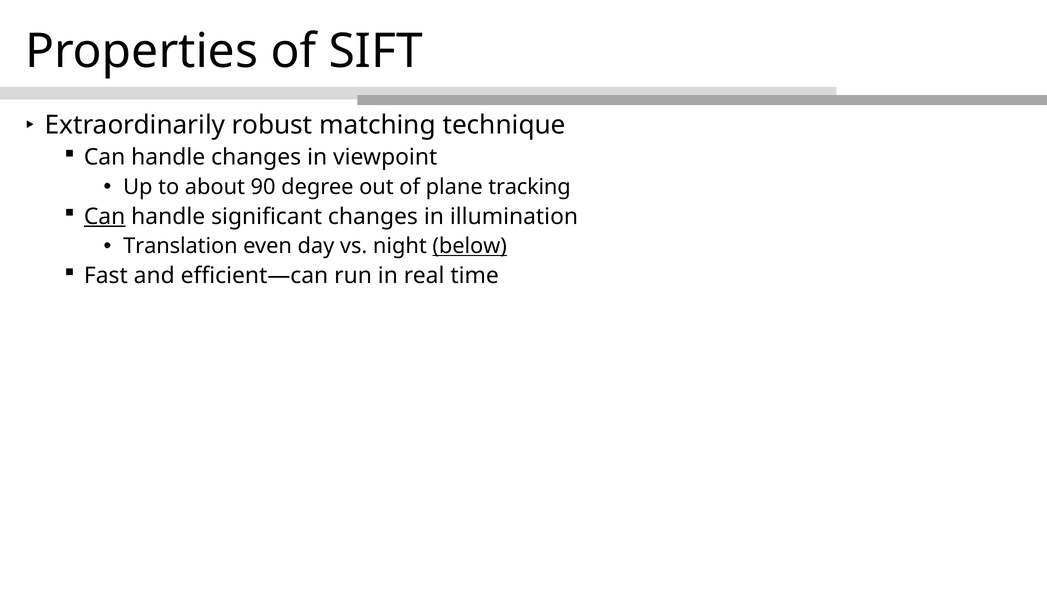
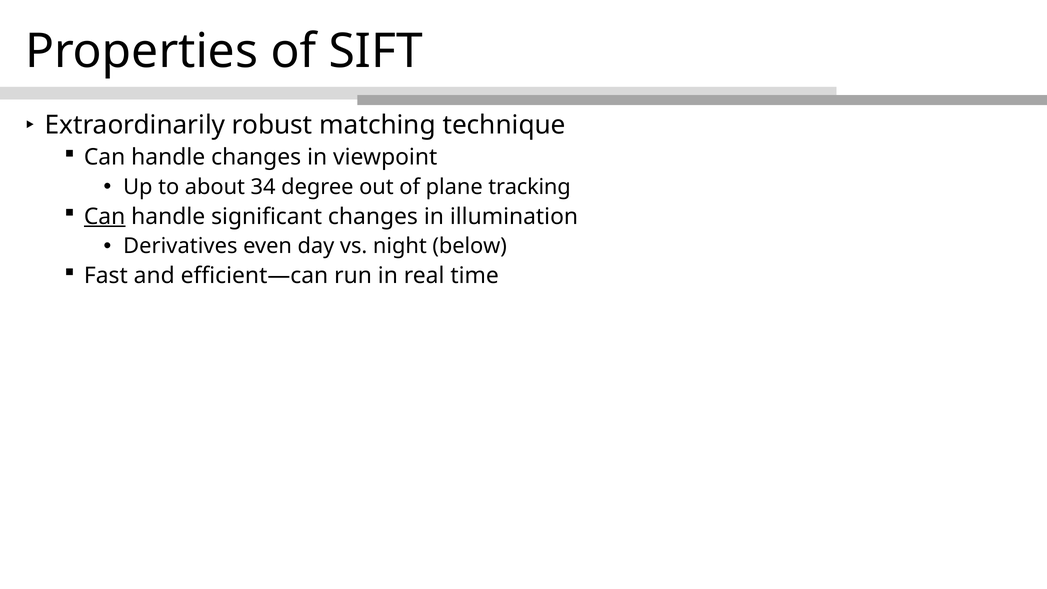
90: 90 -> 34 (263, 187)
Translation: Translation -> Derivatives (180, 246)
below underline: present -> none (470, 246)
